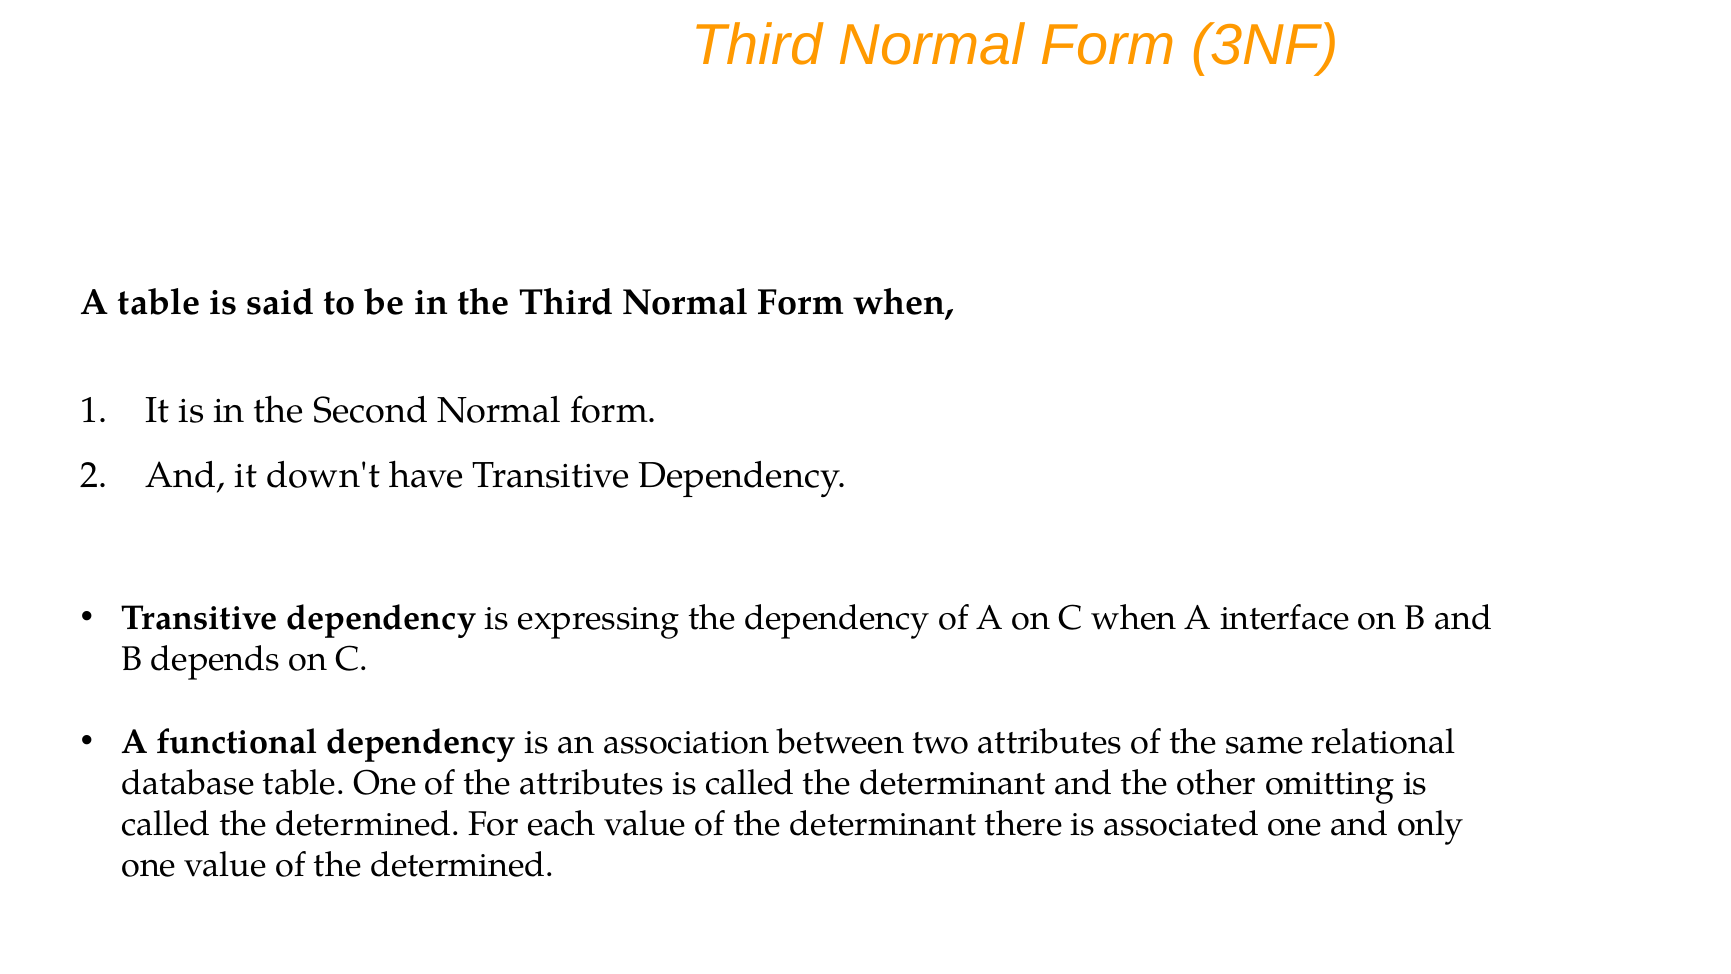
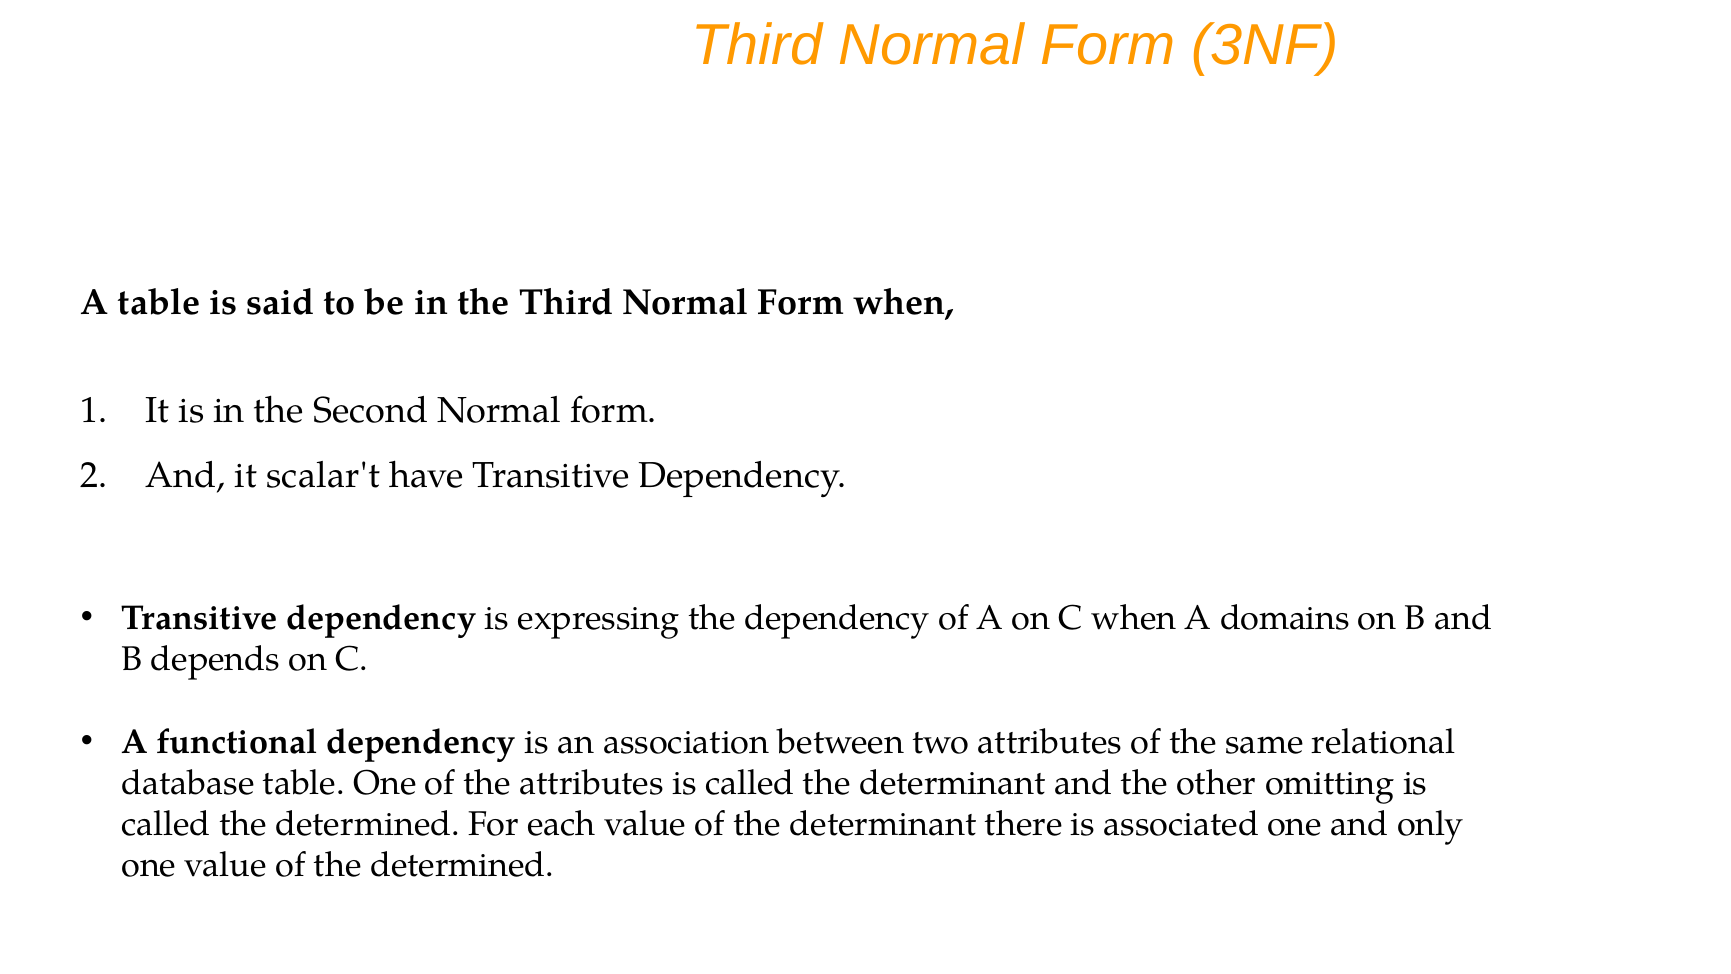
down't: down't -> scalar't (323, 476)
interface: interface -> domains (1285, 618)
